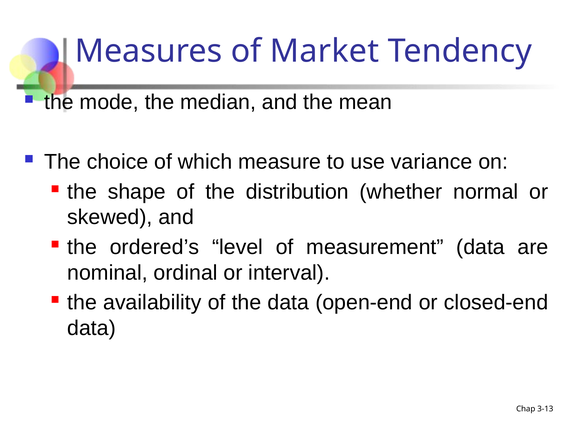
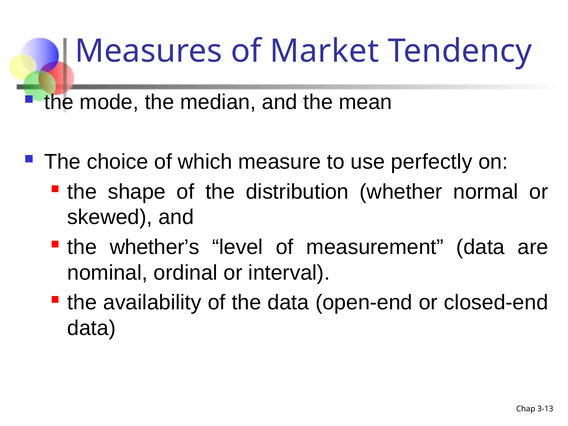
variance: variance -> perfectly (432, 162)
ordered’s: ordered’s -> whether’s (155, 247)
